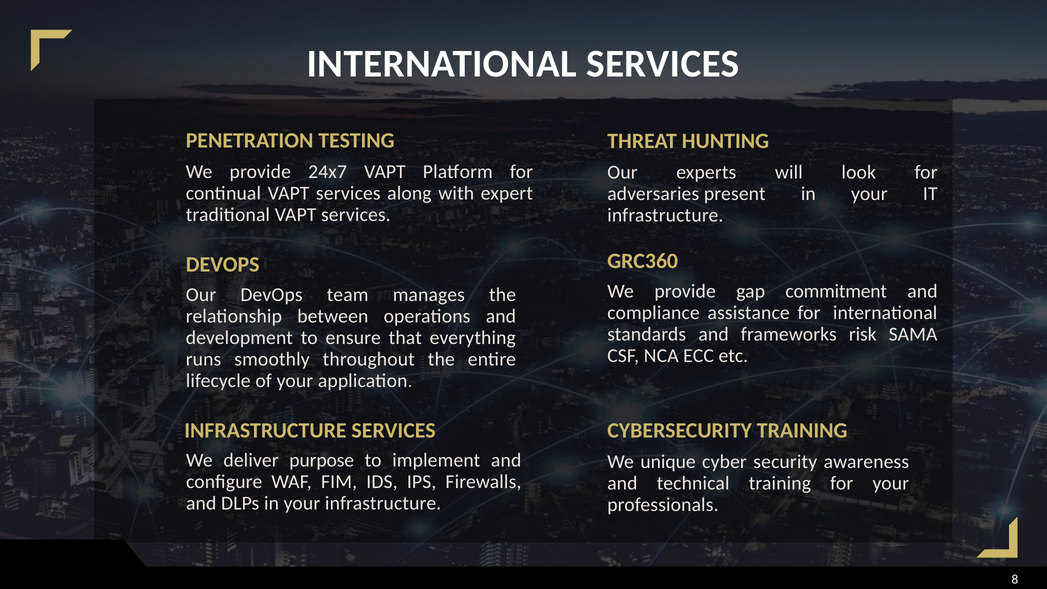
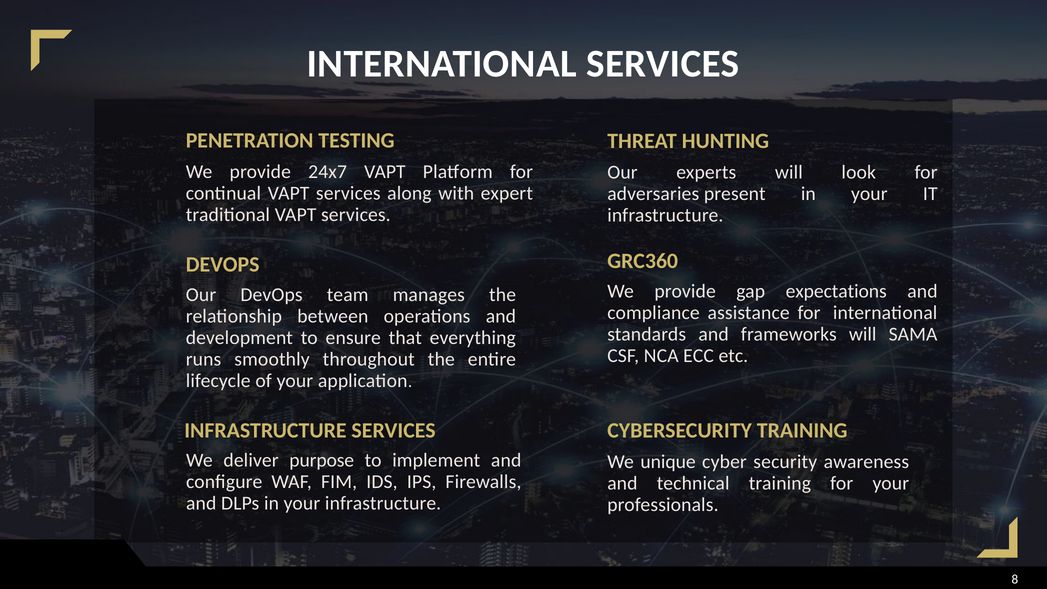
commitment: commitment -> expectations (836, 291)
frameworks risk: risk -> will (863, 334)
